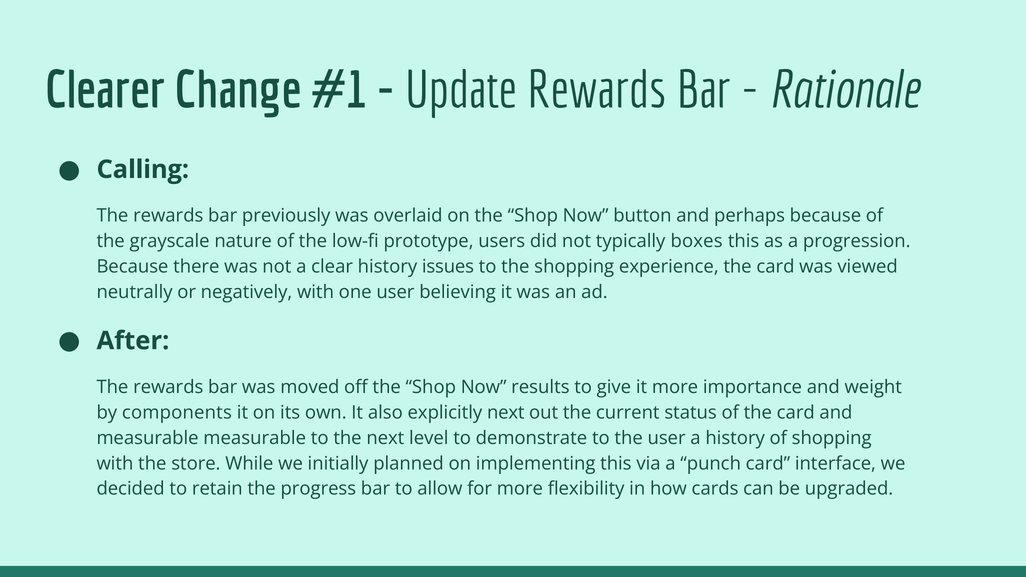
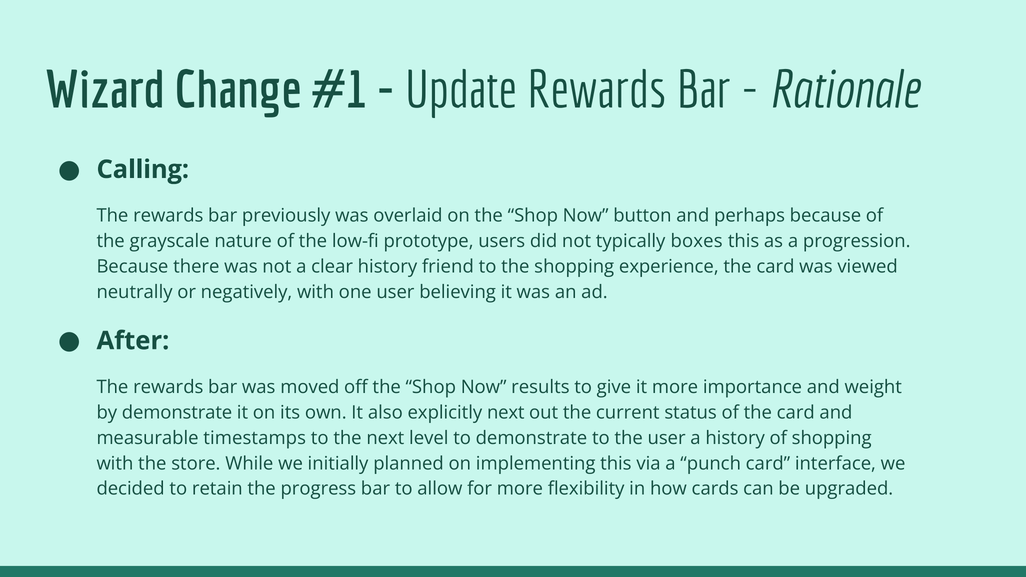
Clearer: Clearer -> Wizard (105, 90)
issues: issues -> friend (448, 267)
by components: components -> demonstrate (177, 413)
measurable measurable: measurable -> timestamps (255, 438)
